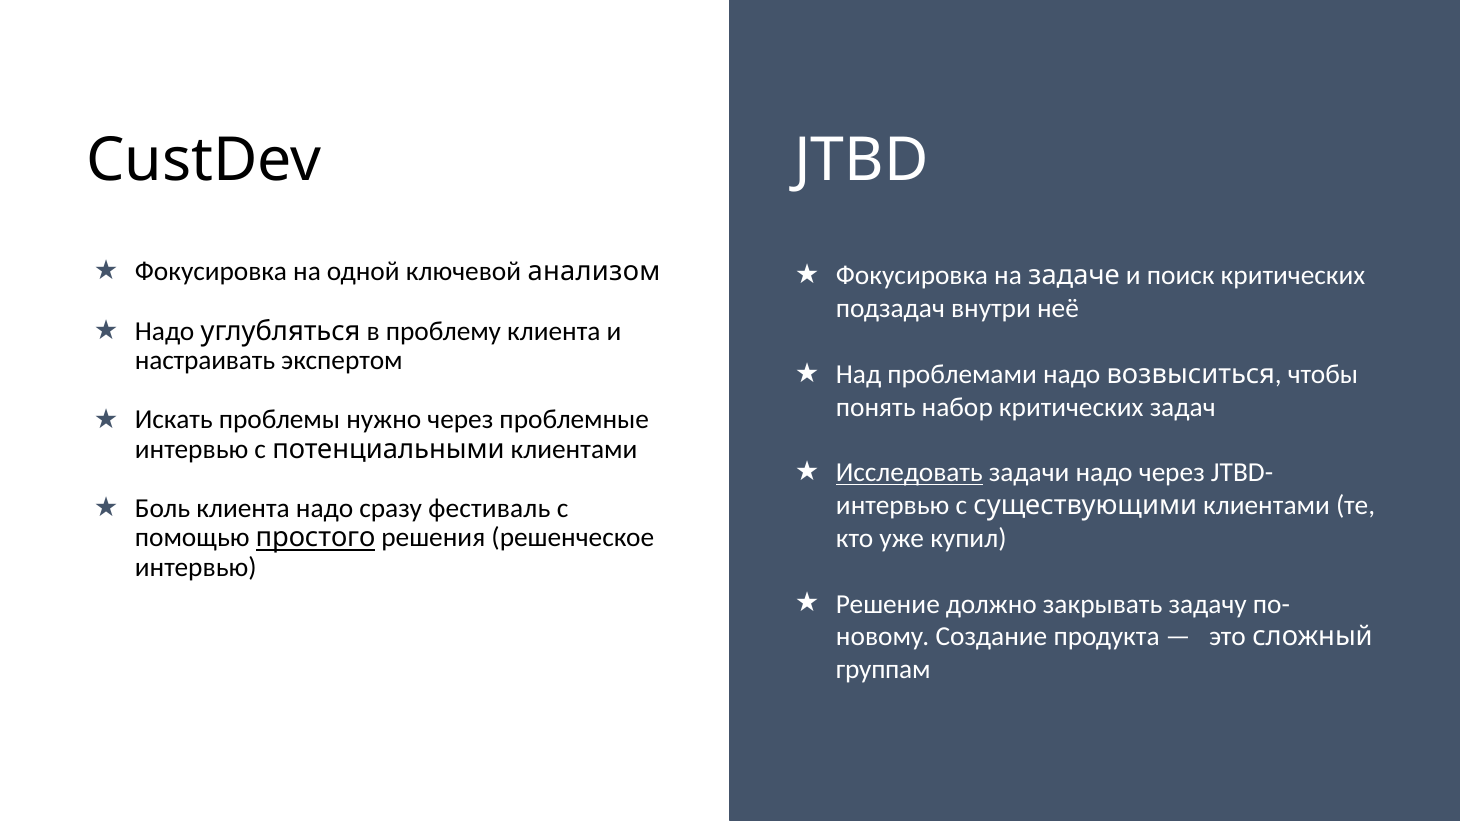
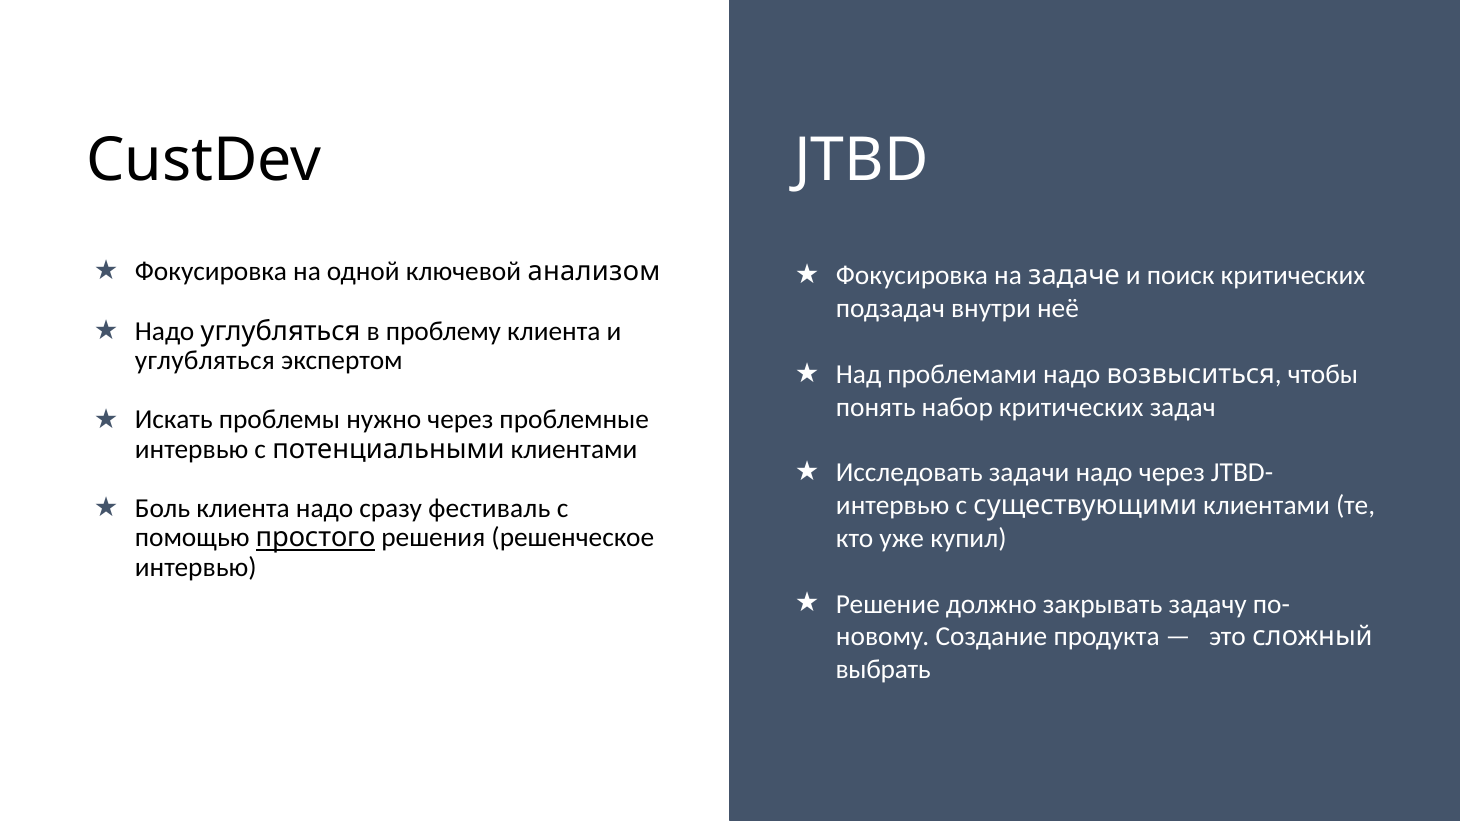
настраивать: настраивать -> углубляться (205, 361)
Исследовать underline: present -> none (909, 473)
группам: группам -> выбрать (883, 670)
